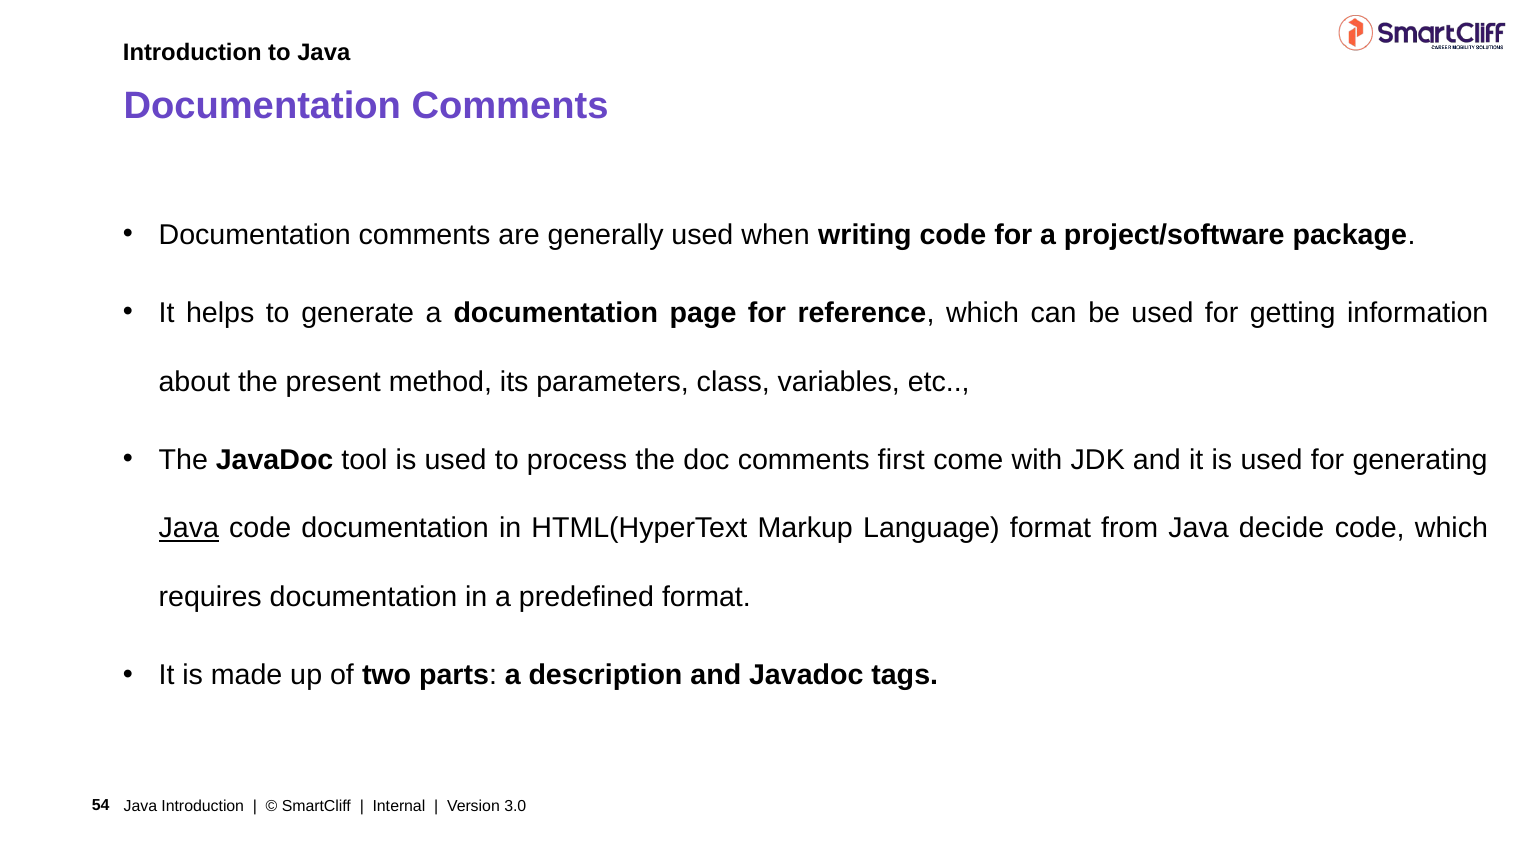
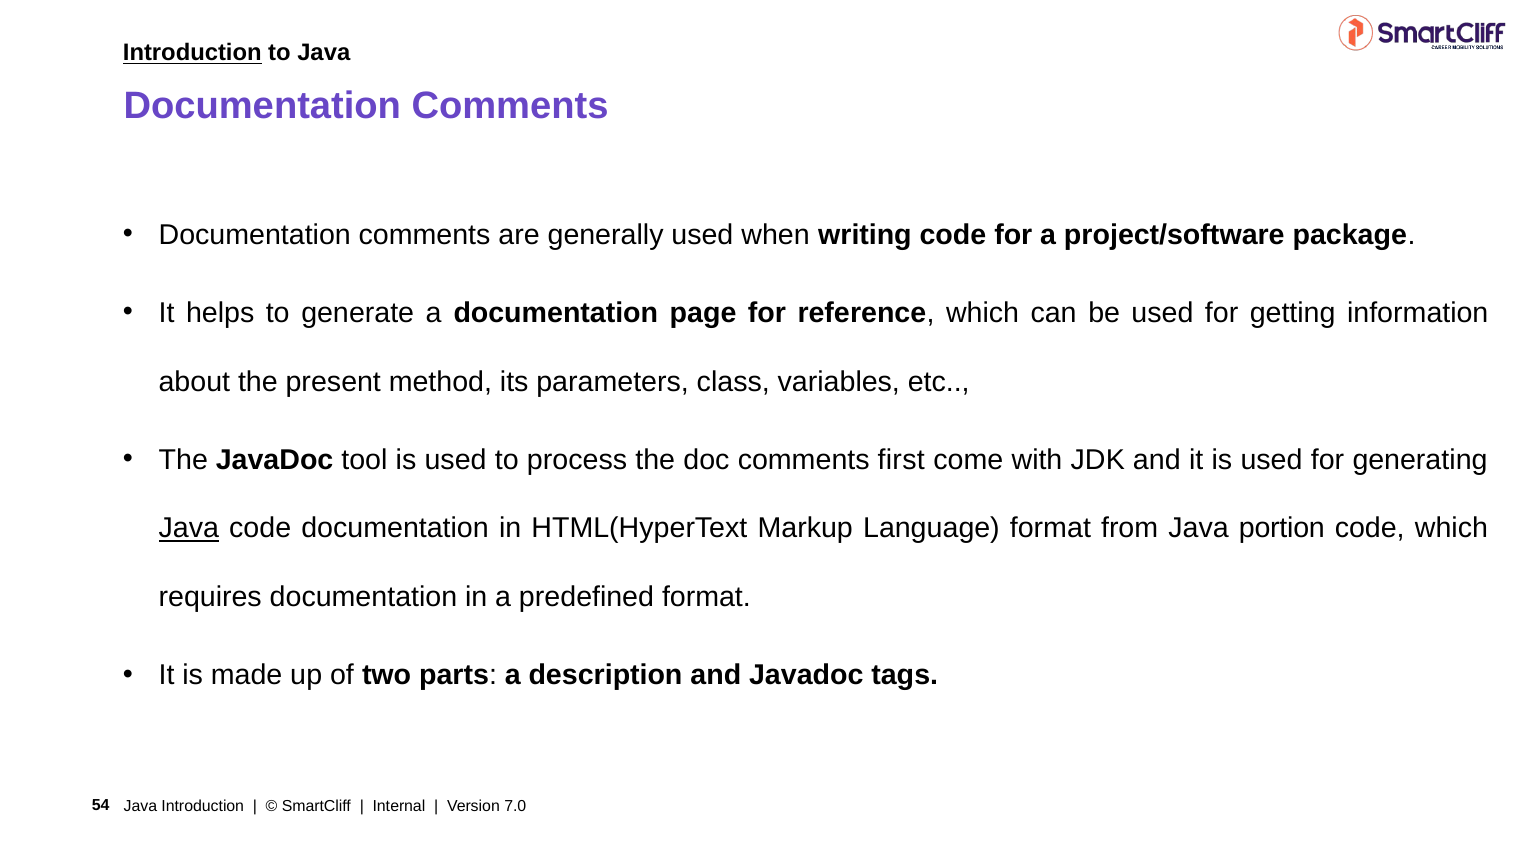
Introduction underline: none -> present (192, 53)
decide: decide -> portion (1282, 528)
3.0: 3.0 -> 7.0 (515, 806)
